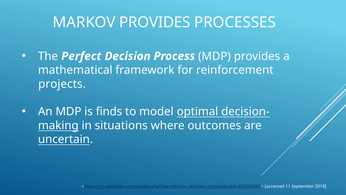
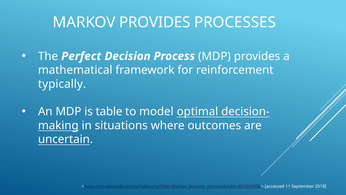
projects: projects -> typically (62, 84)
finds: finds -> table (109, 111)
